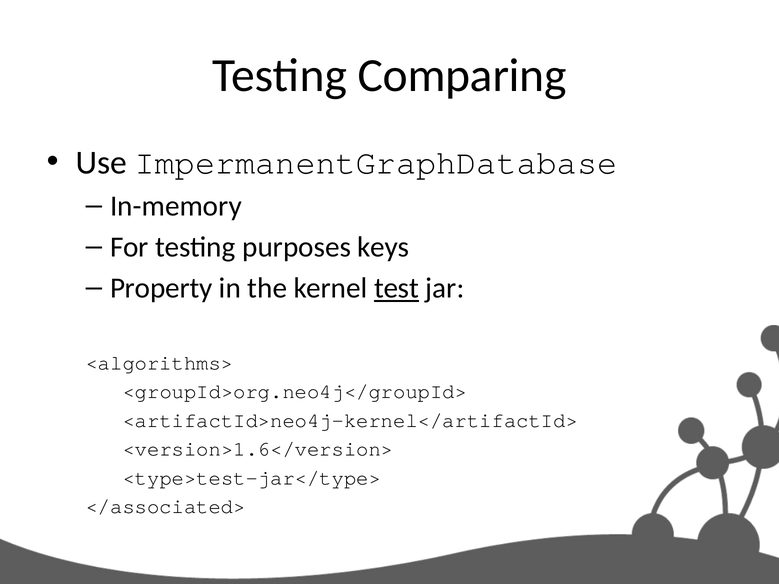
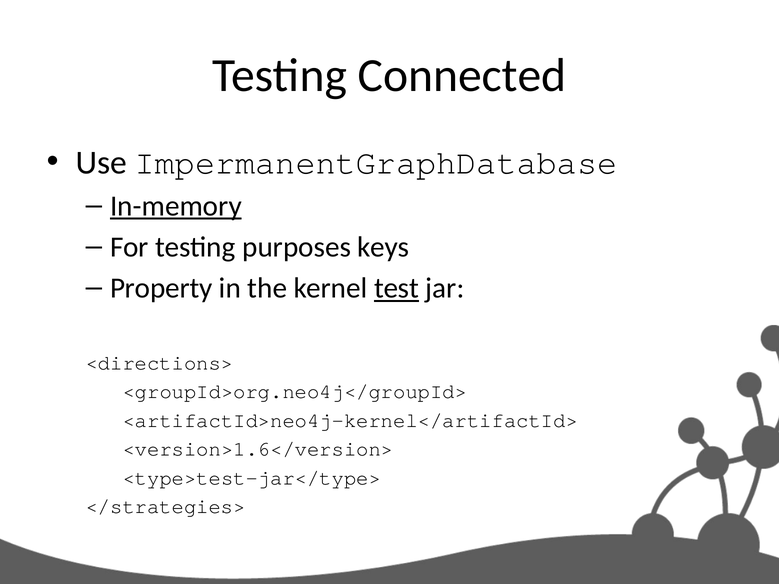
Comparing: Comparing -> Connected (462, 75)
In-memory underline: none -> present (176, 206)
<algorithms>: <algorithms> -> <directions> (159, 363)
</associated>: </associated> -> </strategies> (166, 507)
